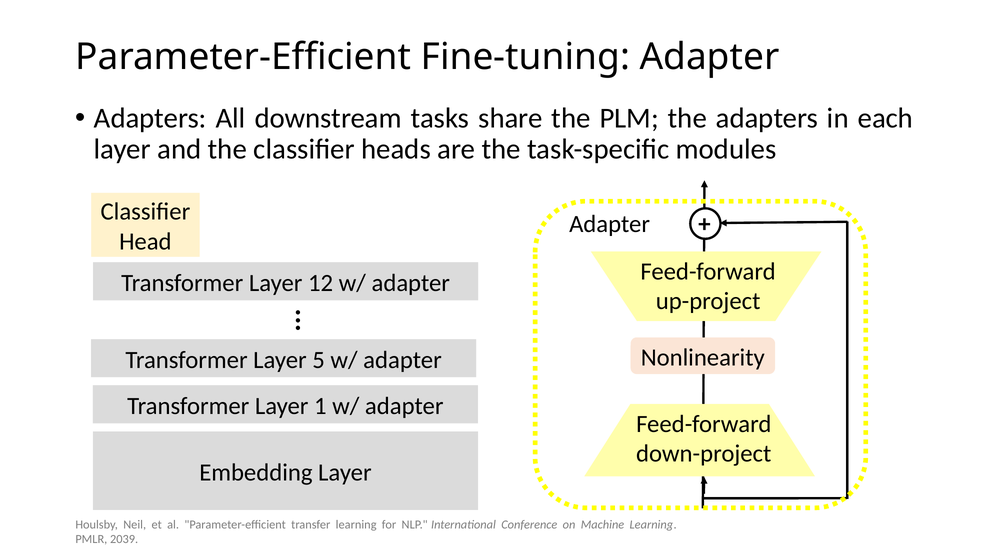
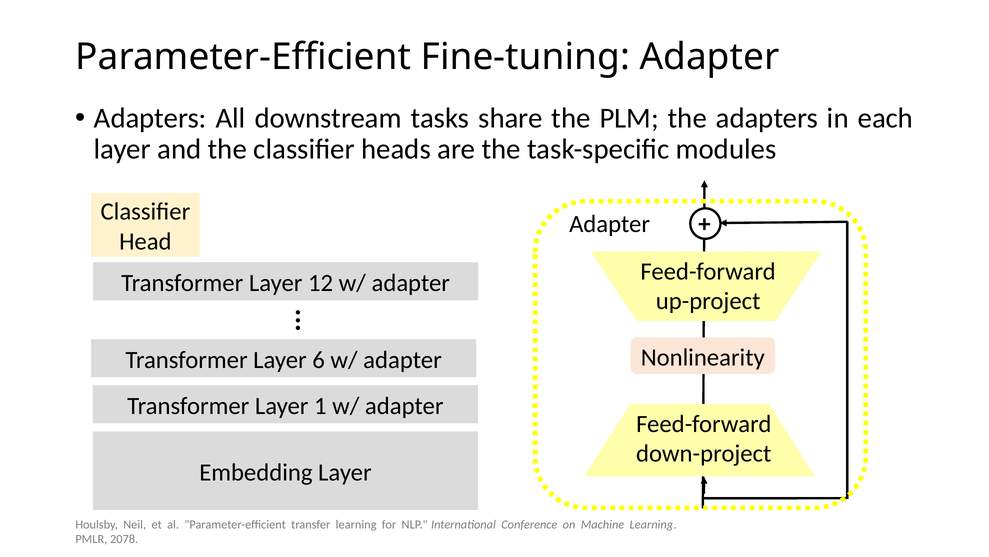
5: 5 -> 6 (319, 359)
2039: 2039 -> 2078 (124, 539)
